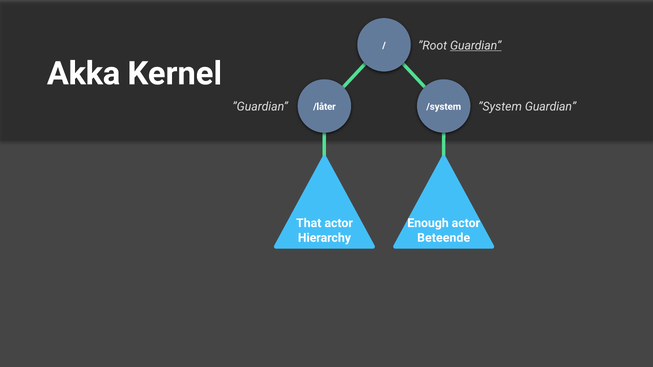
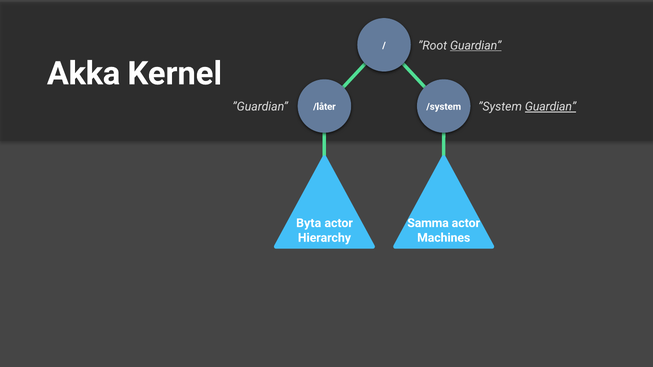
Guardian underline: none -> present (551, 107)
That: That -> Byta (309, 223)
Enough: Enough -> Samma (428, 223)
Beteende: Beteende -> Machines (444, 238)
